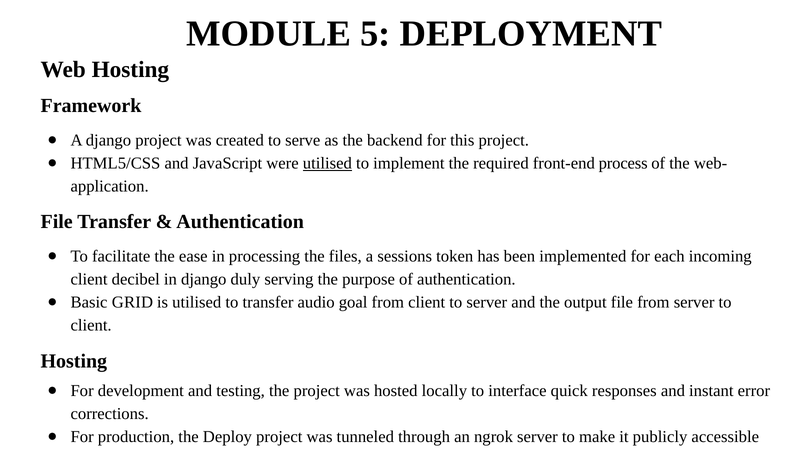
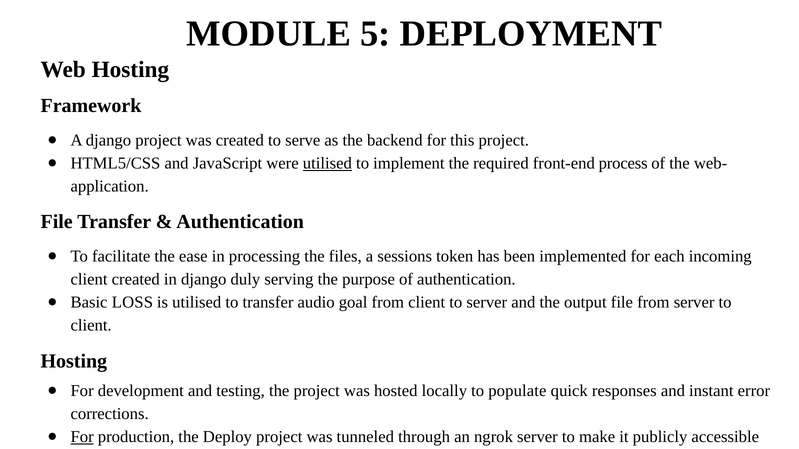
client decibel: decibel -> created (136, 280)
GRID: GRID -> LOSS (132, 303)
interface: interface -> populate (517, 391)
For underline: none -> present (82, 437)
